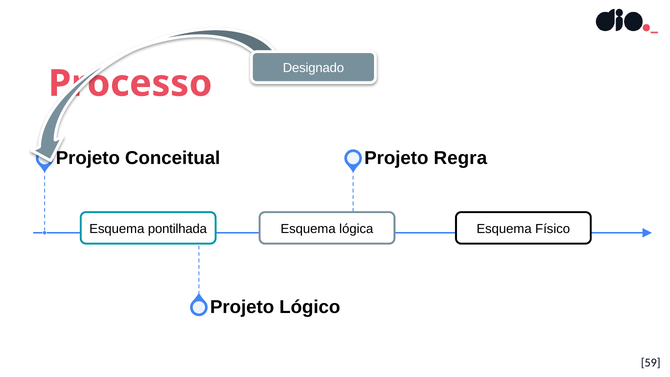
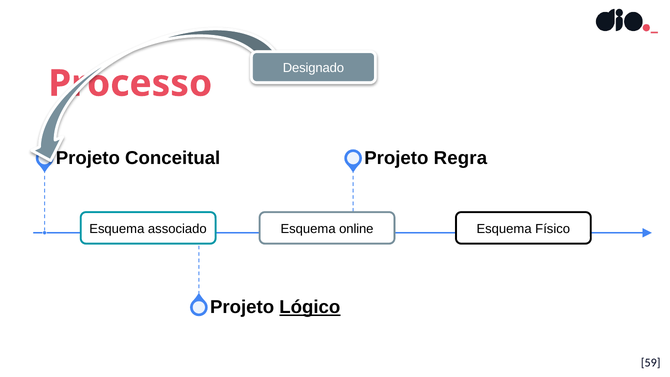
pontilhada: pontilhada -> associado (177, 229)
lógica: lógica -> online (356, 229)
Lógico underline: none -> present (310, 307)
